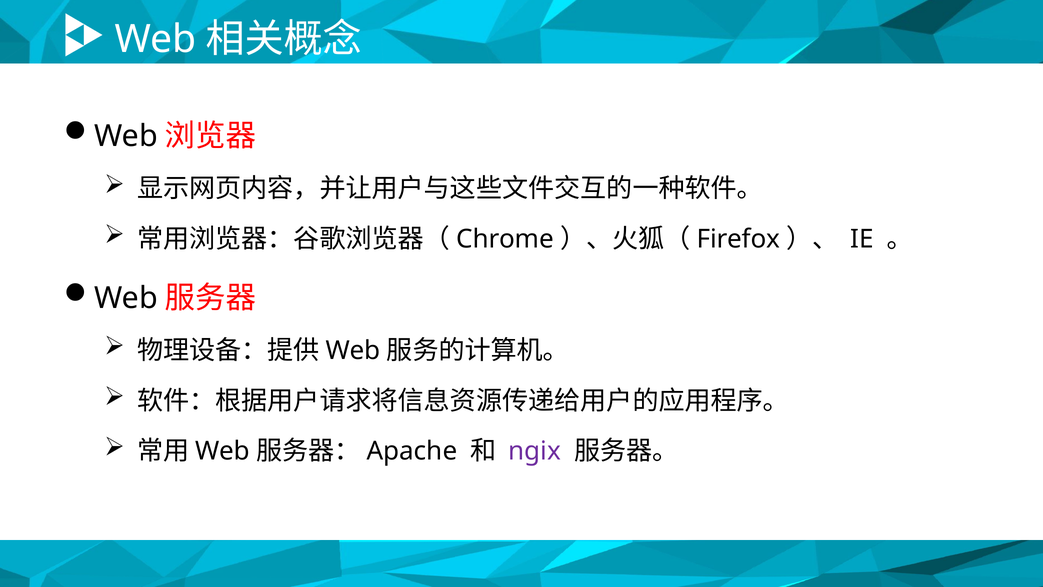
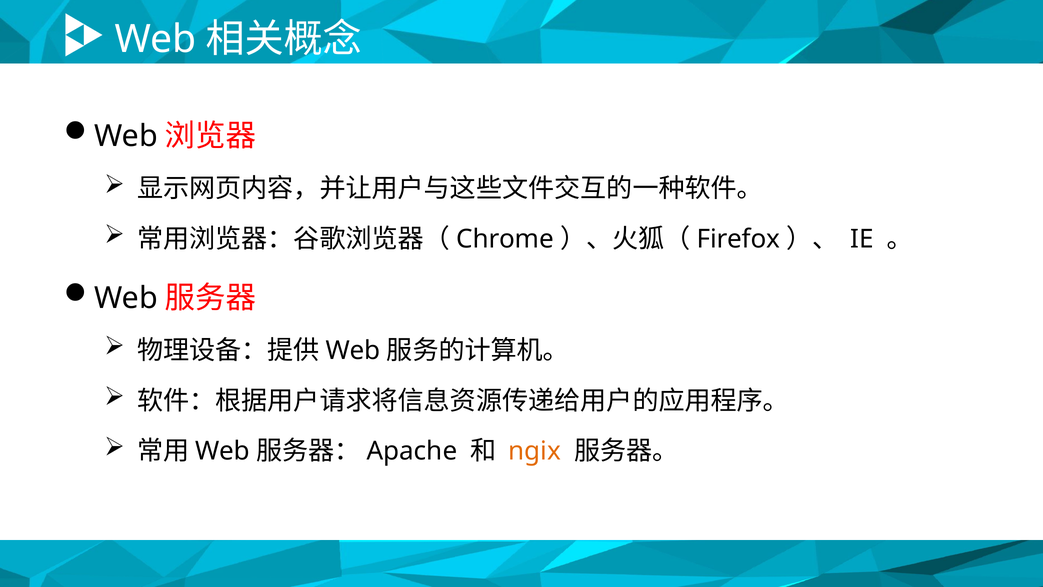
ngix colour: purple -> orange (535, 451)
